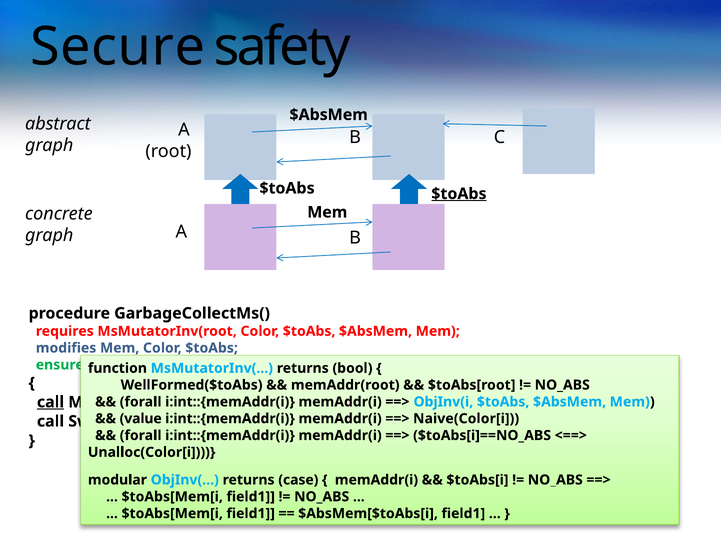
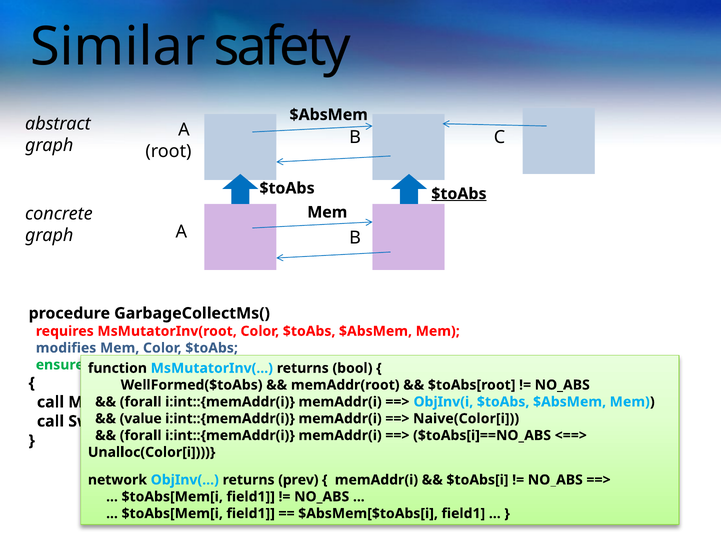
Secure: Secure -> Similar (118, 47)
call underline: present -> none (51, 403)
modular: modular -> network (117, 481)
case: case -> prev (298, 481)
